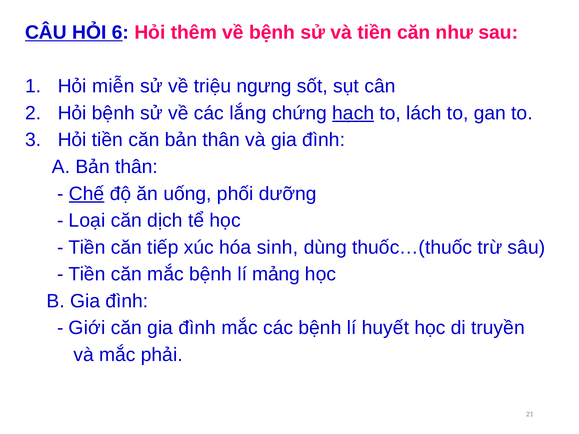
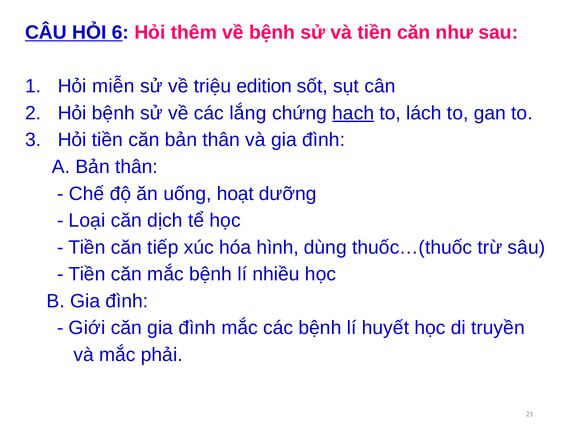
ngưng: ngưng -> edition (264, 86)
Chế underline: present -> none (87, 194)
phối: phối -> hoạt (235, 194)
sinh: sinh -> hình (278, 248)
mảng: mảng -> nhiều (276, 274)
